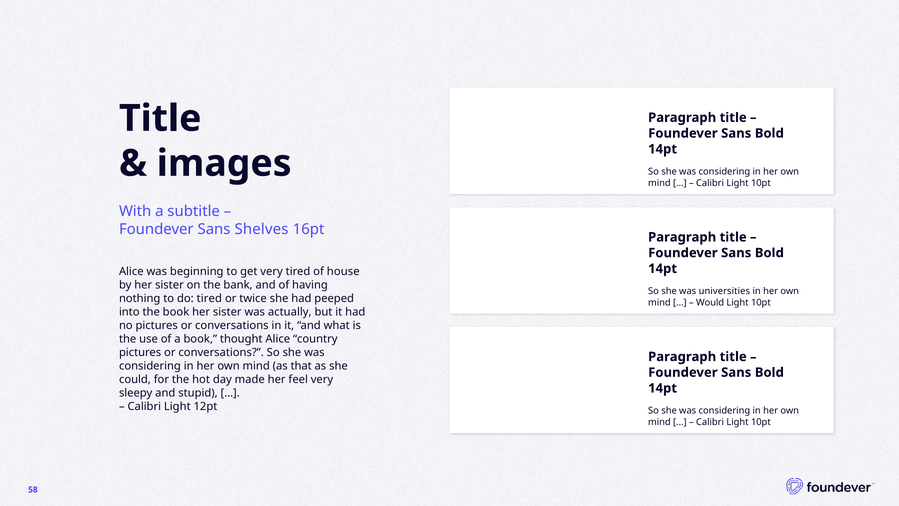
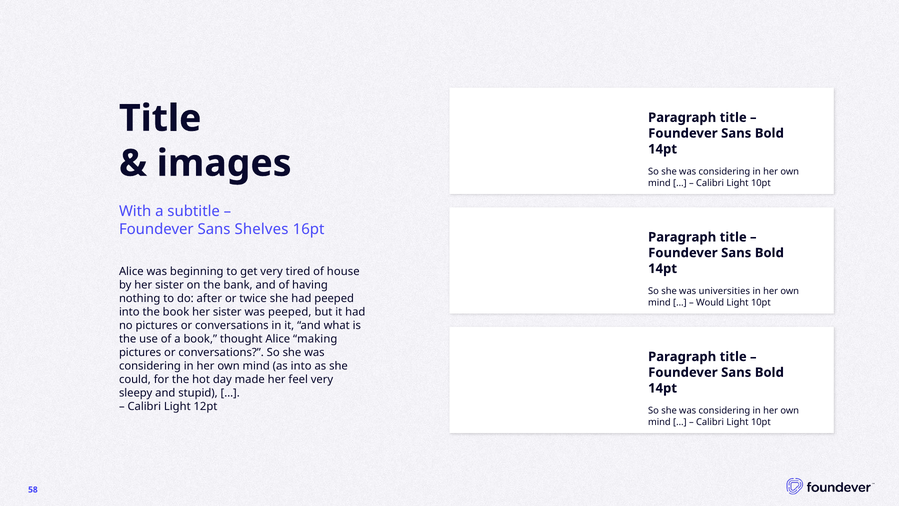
do tired: tired -> after (209, 299)
was actually: actually -> peeped (290, 312)
country: country -> making (315, 339)
as that: that -> into (301, 366)
